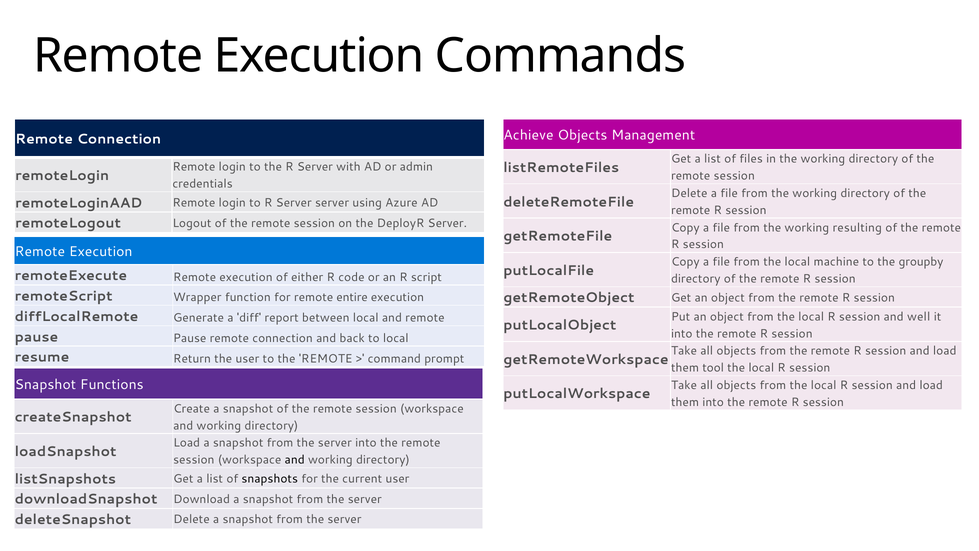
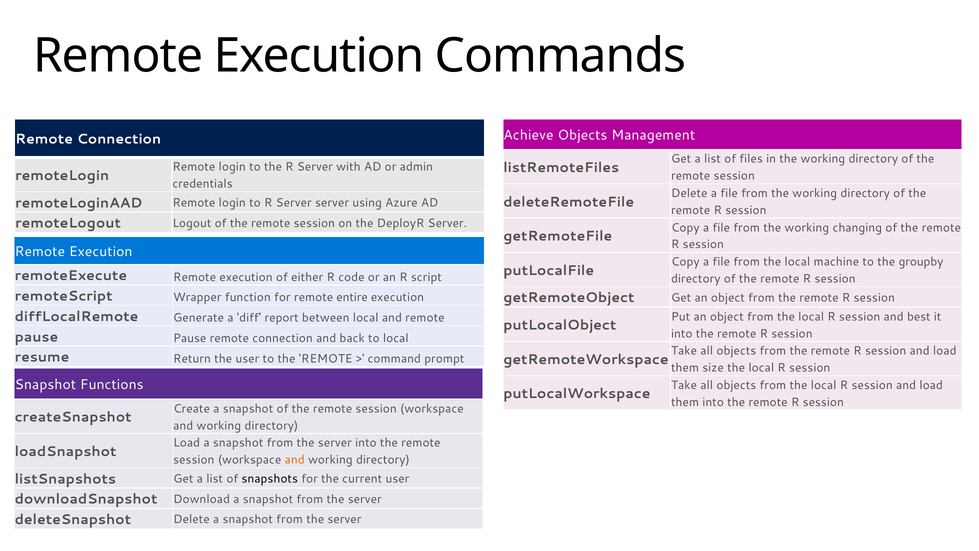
resulting: resulting -> changing (857, 227)
well: well -> best (919, 316)
tool: tool -> size (713, 368)
and colour: black -> orange (295, 460)
